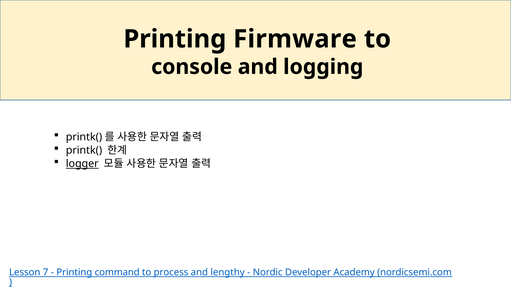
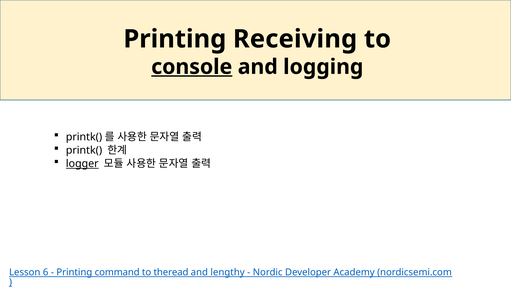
Firmware: Firmware -> Receiving (295, 39)
console underline: none -> present (192, 67)
7: 7 -> 6 (46, 272)
process: process -> theread (171, 272)
